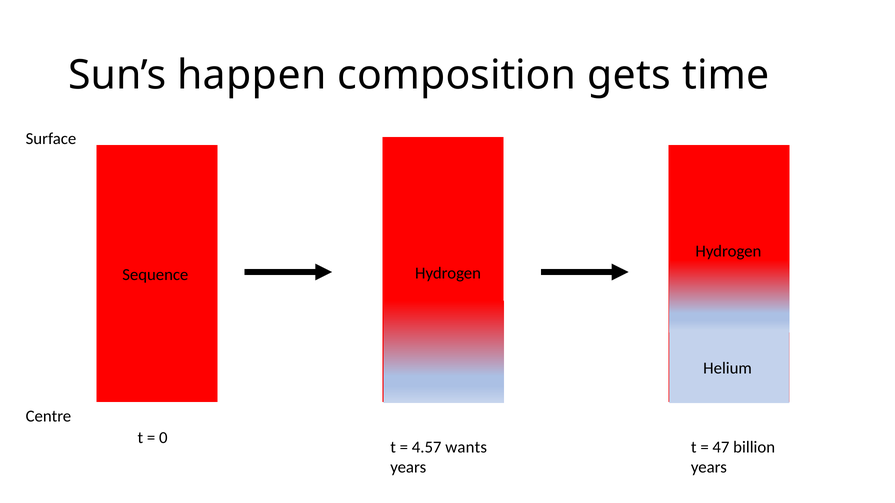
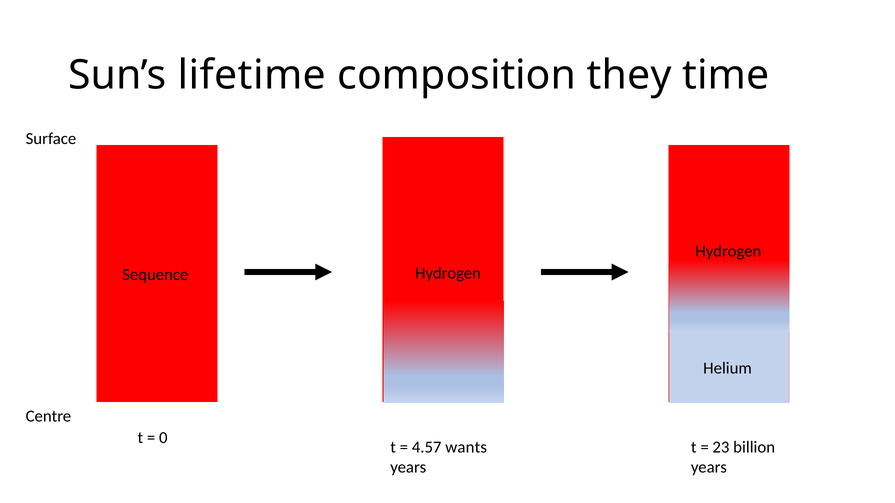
happen: happen -> lifetime (252, 75)
gets: gets -> they (629, 75)
47: 47 -> 23 (721, 447)
